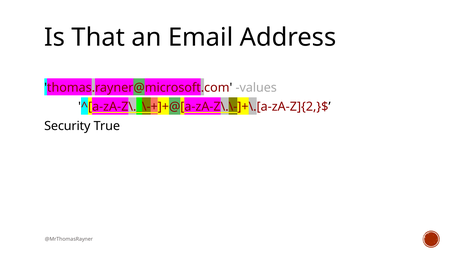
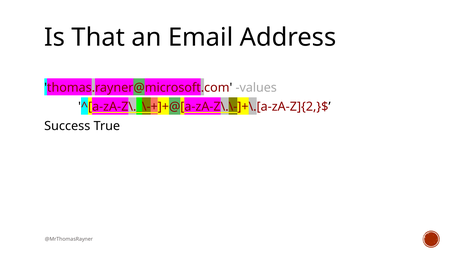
Security: Security -> Success (67, 126)
